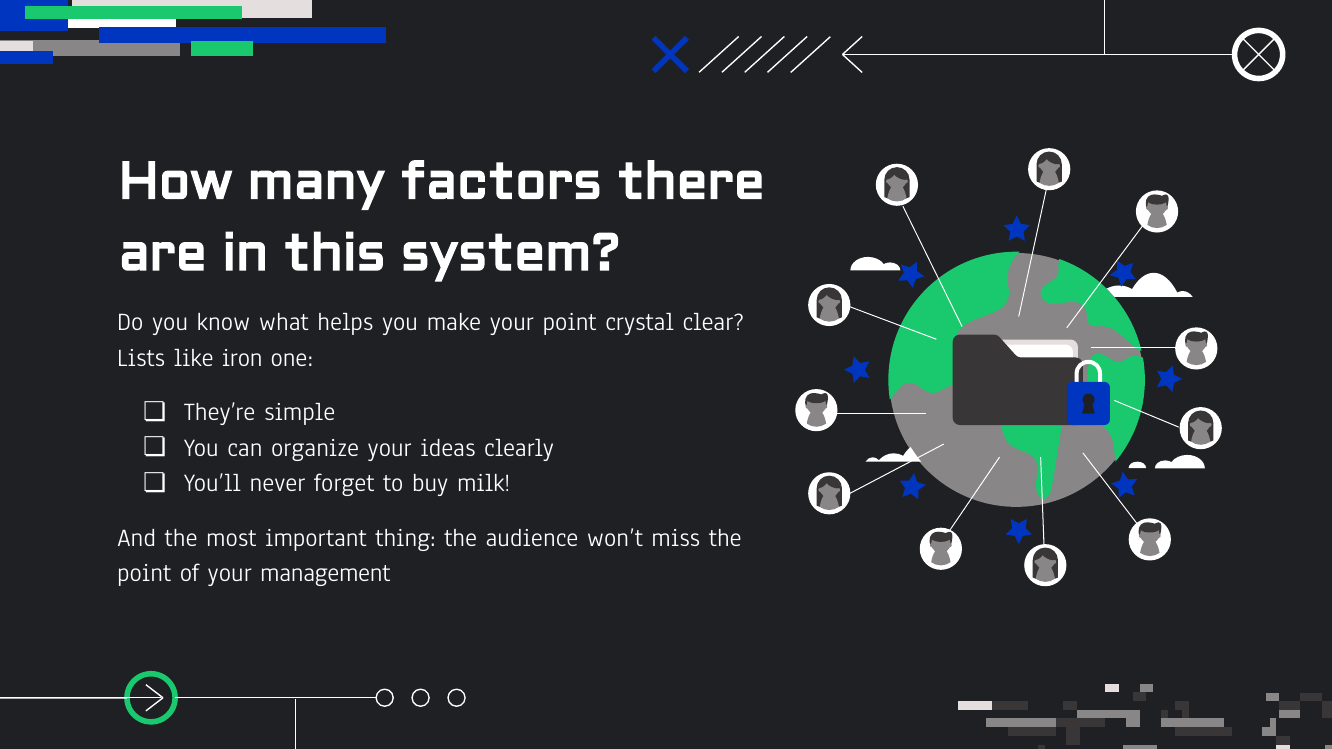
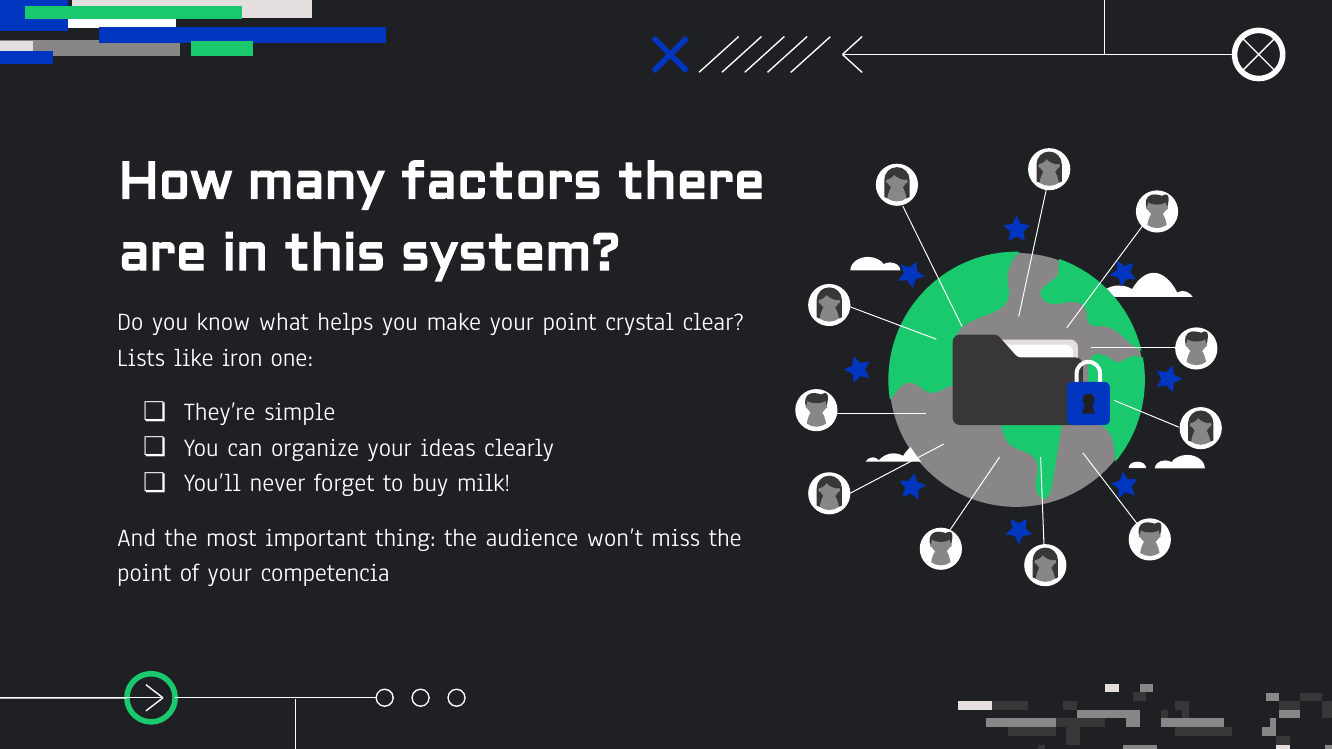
management: management -> competencia (325, 573)
